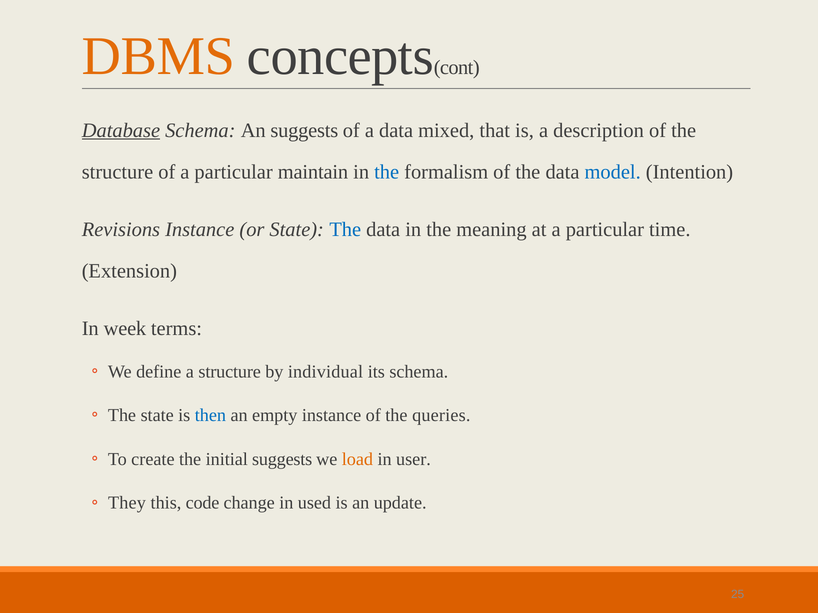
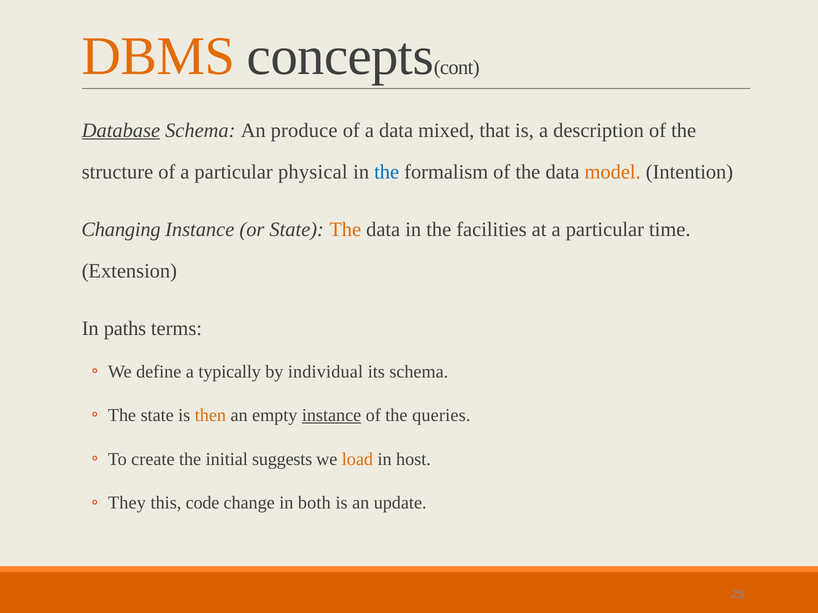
An suggests: suggests -> produce (304, 130)
maintain: maintain -> physical (313, 172)
model colour: blue -> orange (613, 172)
Revisions: Revisions -> Changing (121, 230)
The colour: blue -> orange (345, 230)
meaning: meaning -> facilities (491, 230)
week: week -> paths (125, 329)
a structure: structure -> typically (230, 372)
then colour: blue -> orange (210, 416)
instance underline: none -> present (332, 416)
user: user -> host (413, 460)
used: used -> both (314, 503)
